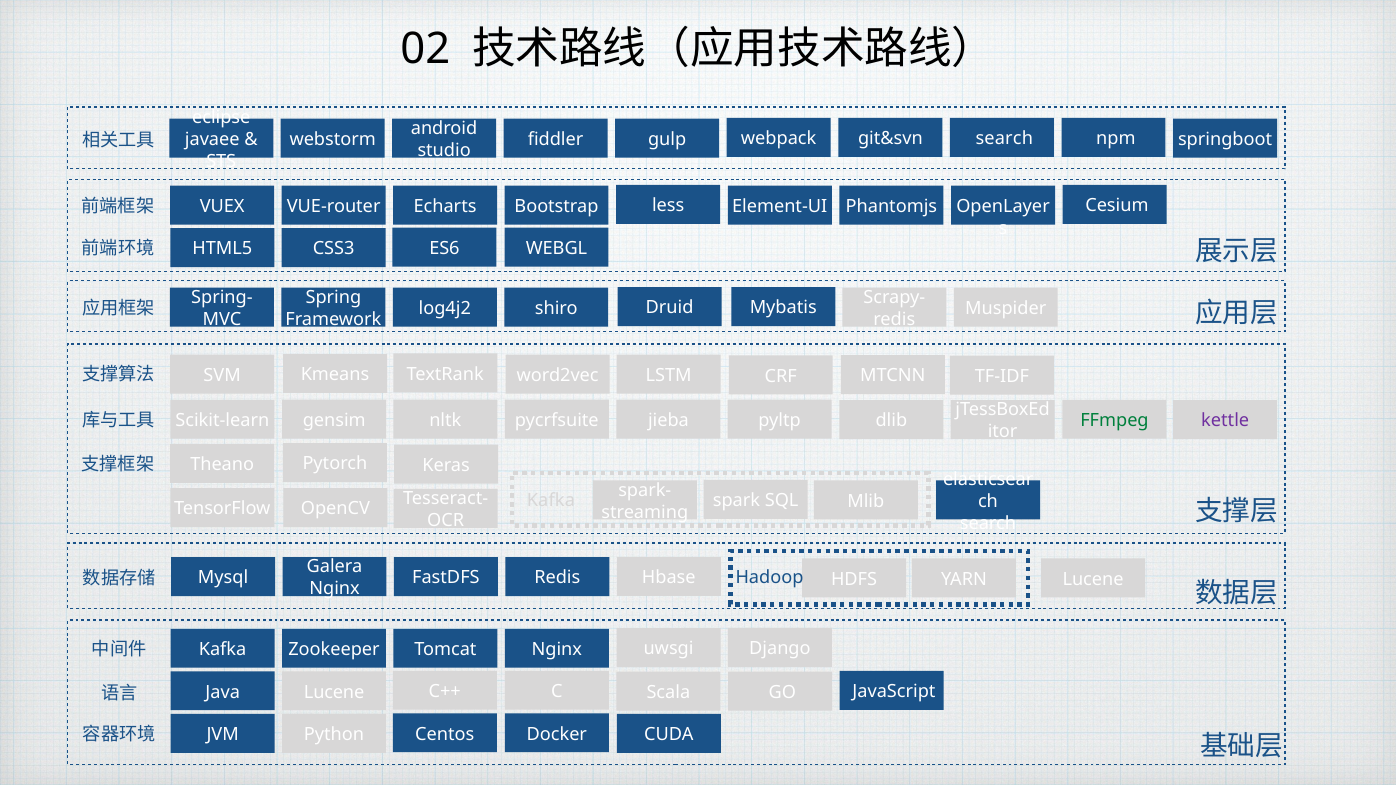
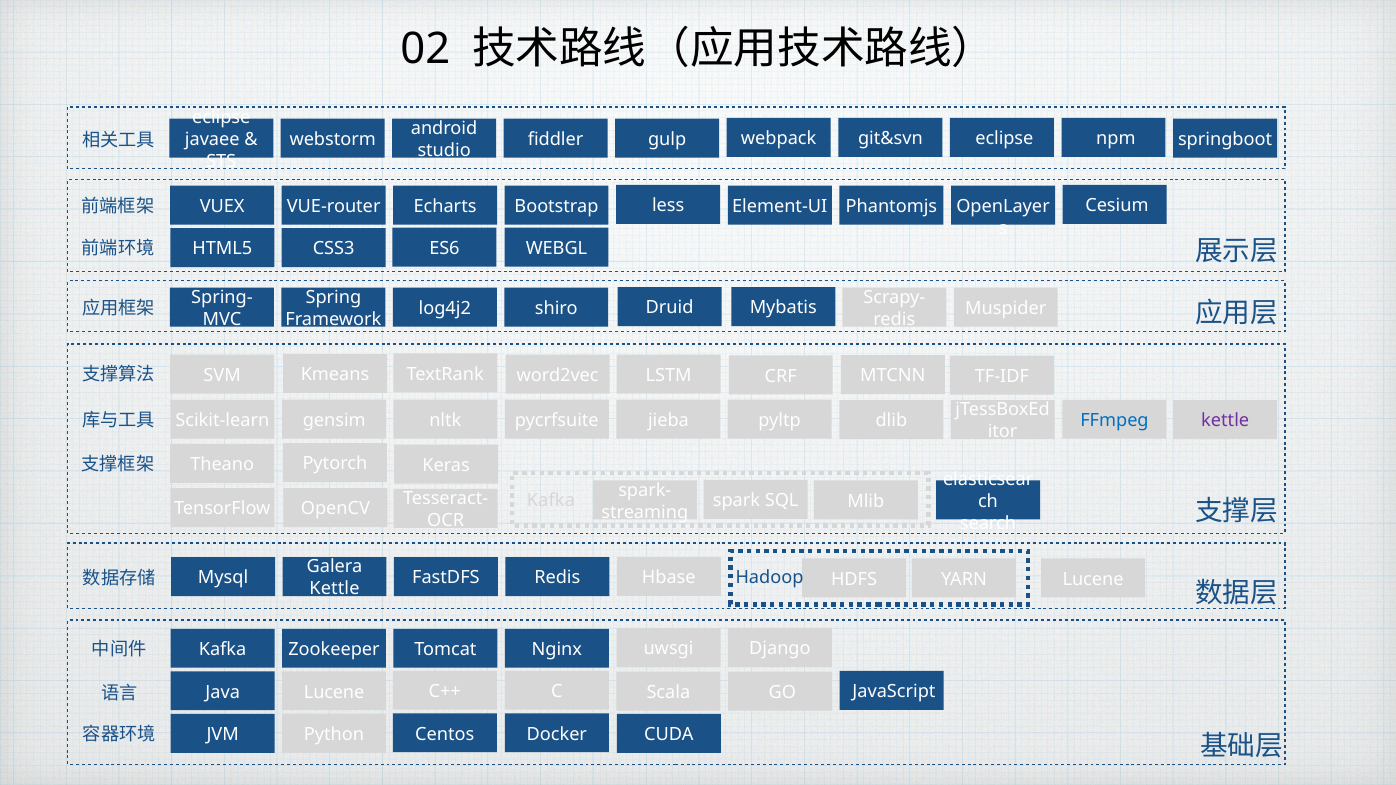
git&svn search: search -> eclipse (1004, 139)
FFmpeg colour: green -> blue (1114, 421)
Nginx: Nginx -> Kettle (334, 589)
